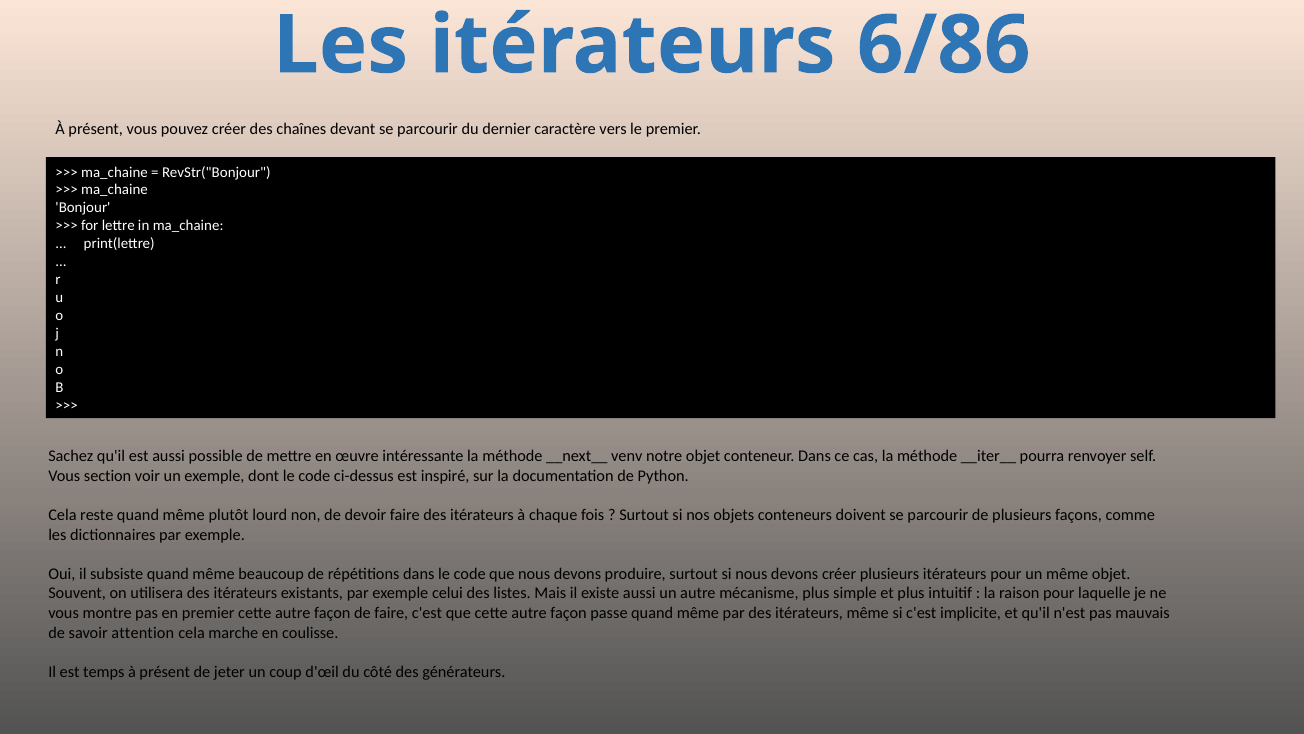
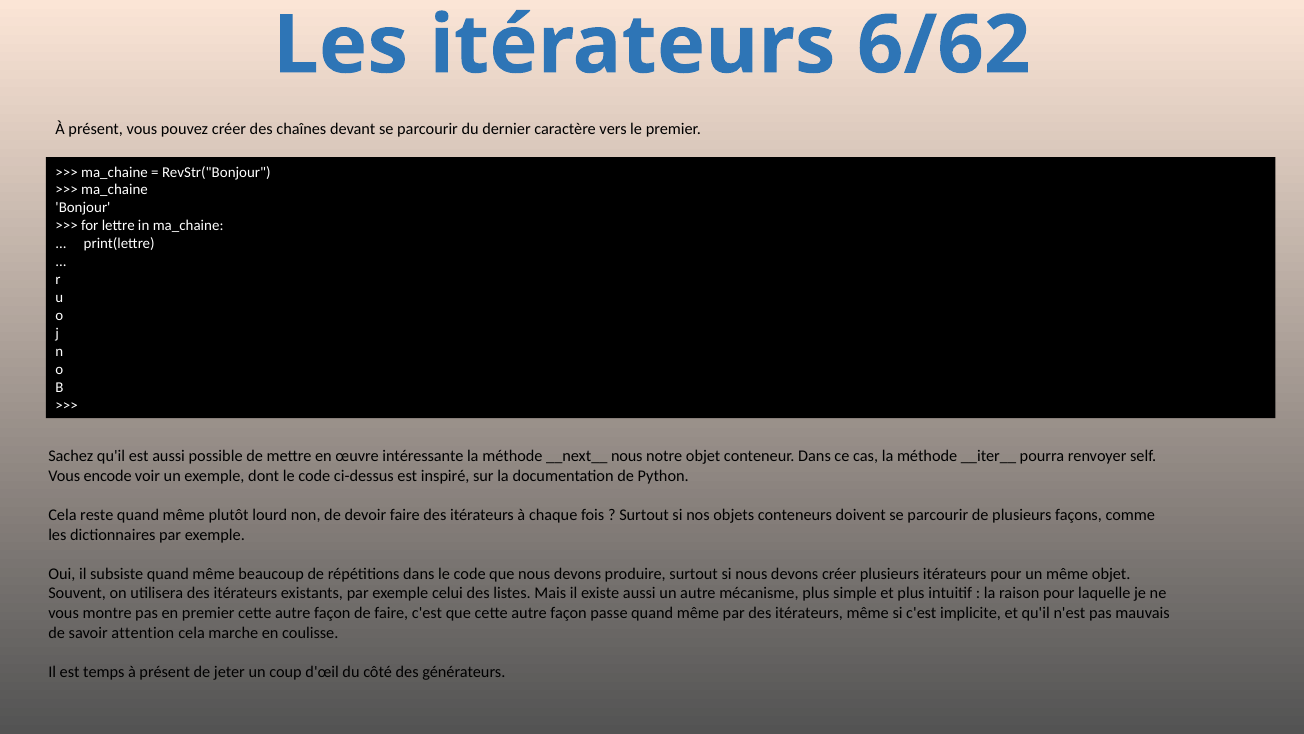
6/86: 6/86 -> 6/62 (944, 45)
__next__ venv: venv -> nous (627, 456)
section: section -> encode (108, 476)
